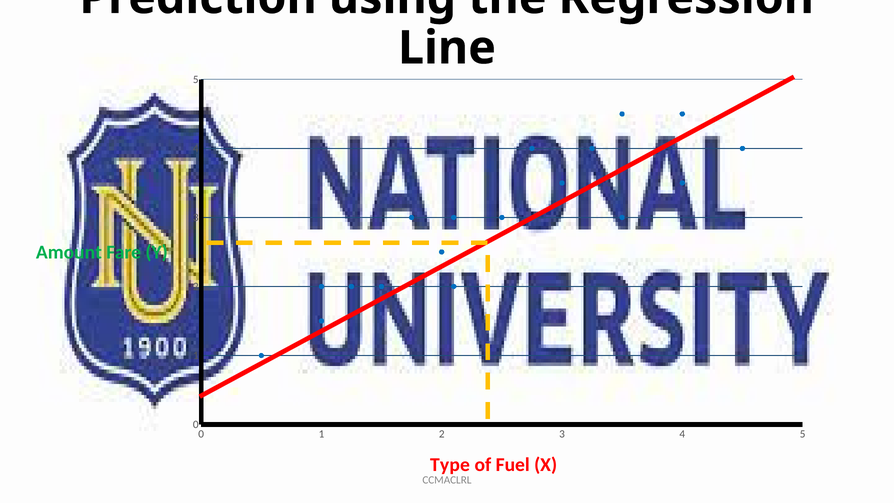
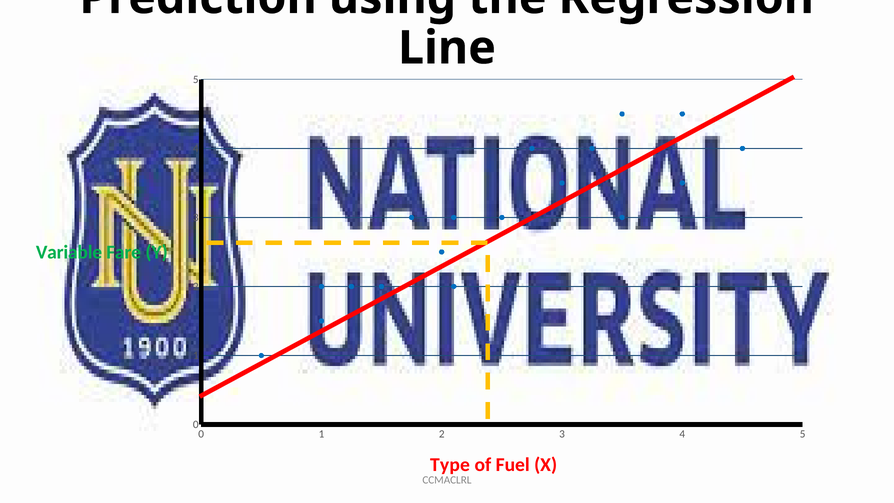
Amount: Amount -> Variable (69, 252)
